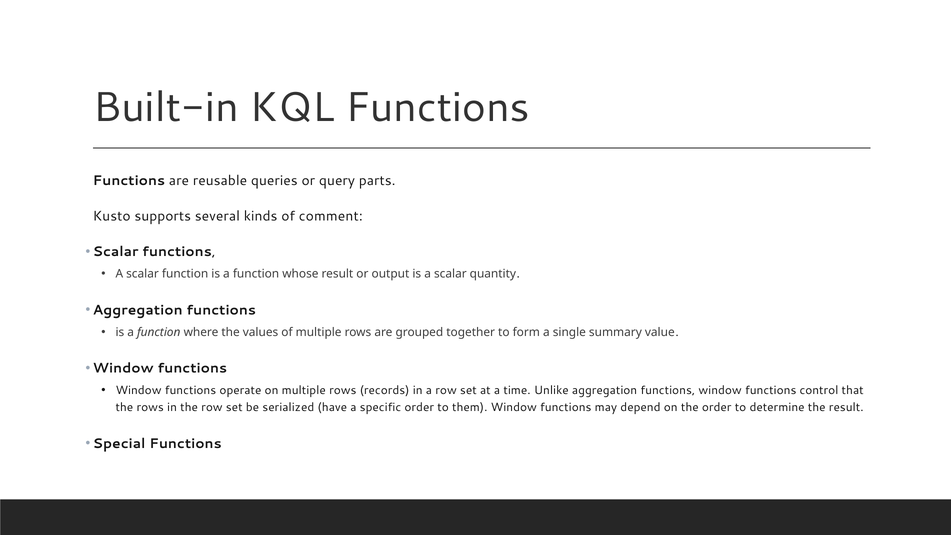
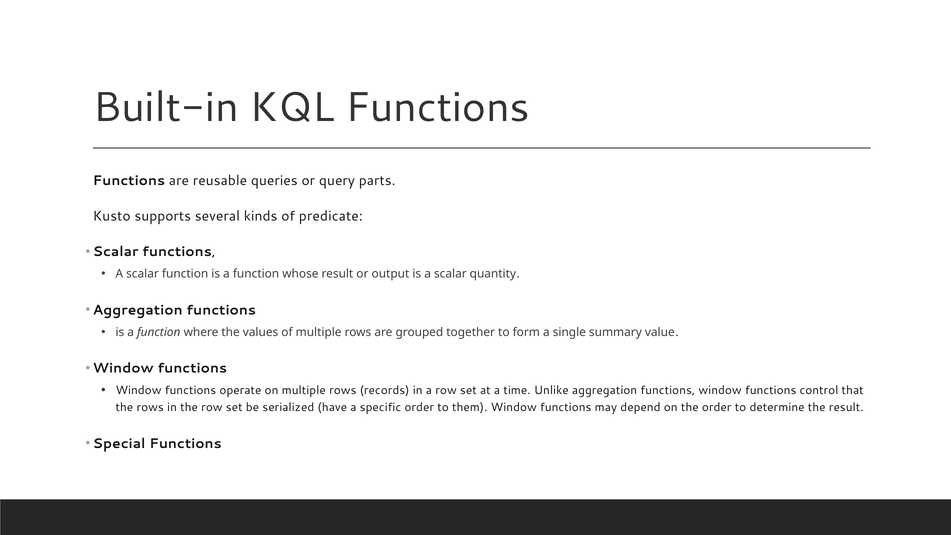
comment: comment -> predicate (331, 216)
